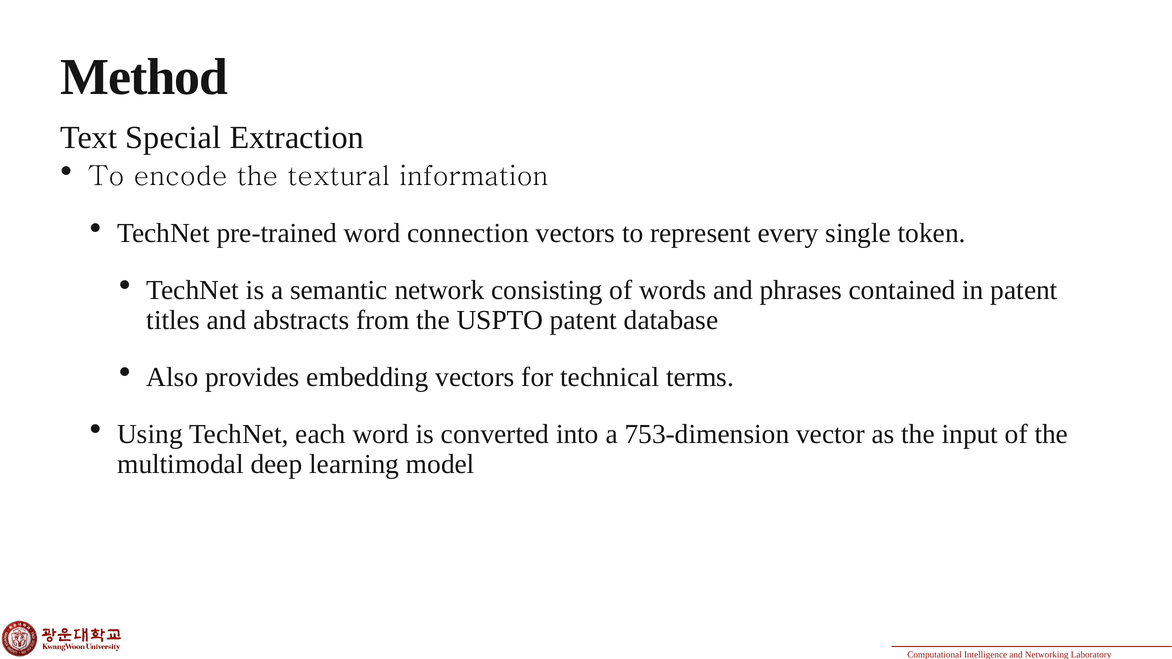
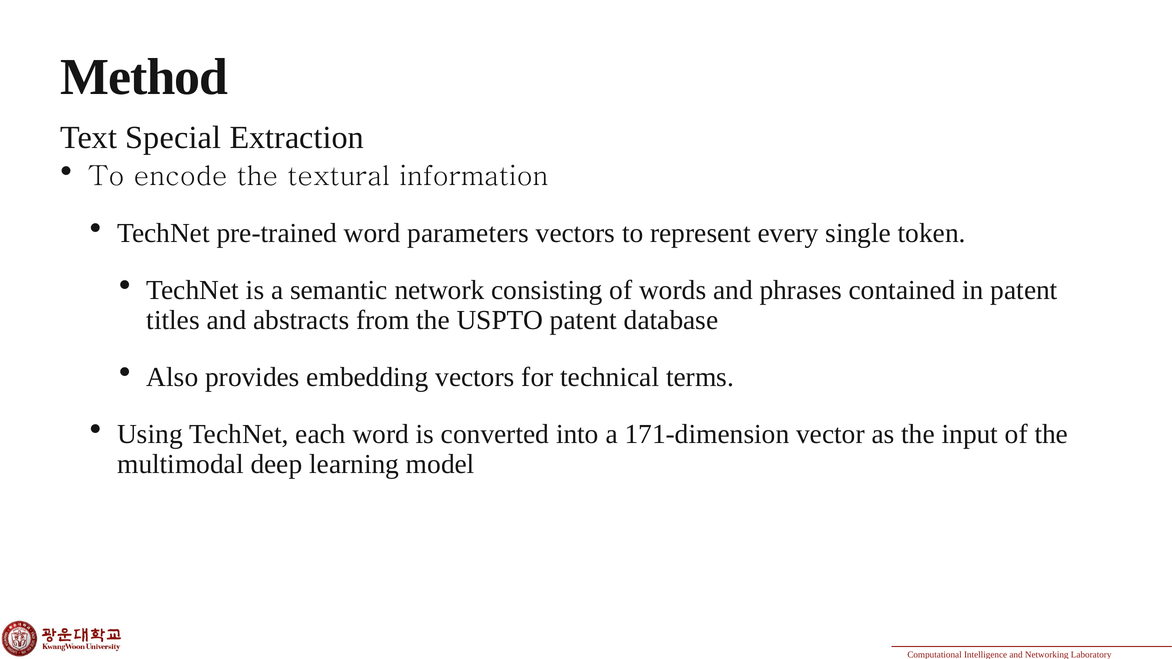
connection: connection -> parameters (468, 233)
753-dimension: 753-dimension -> 171-dimension (707, 434)
